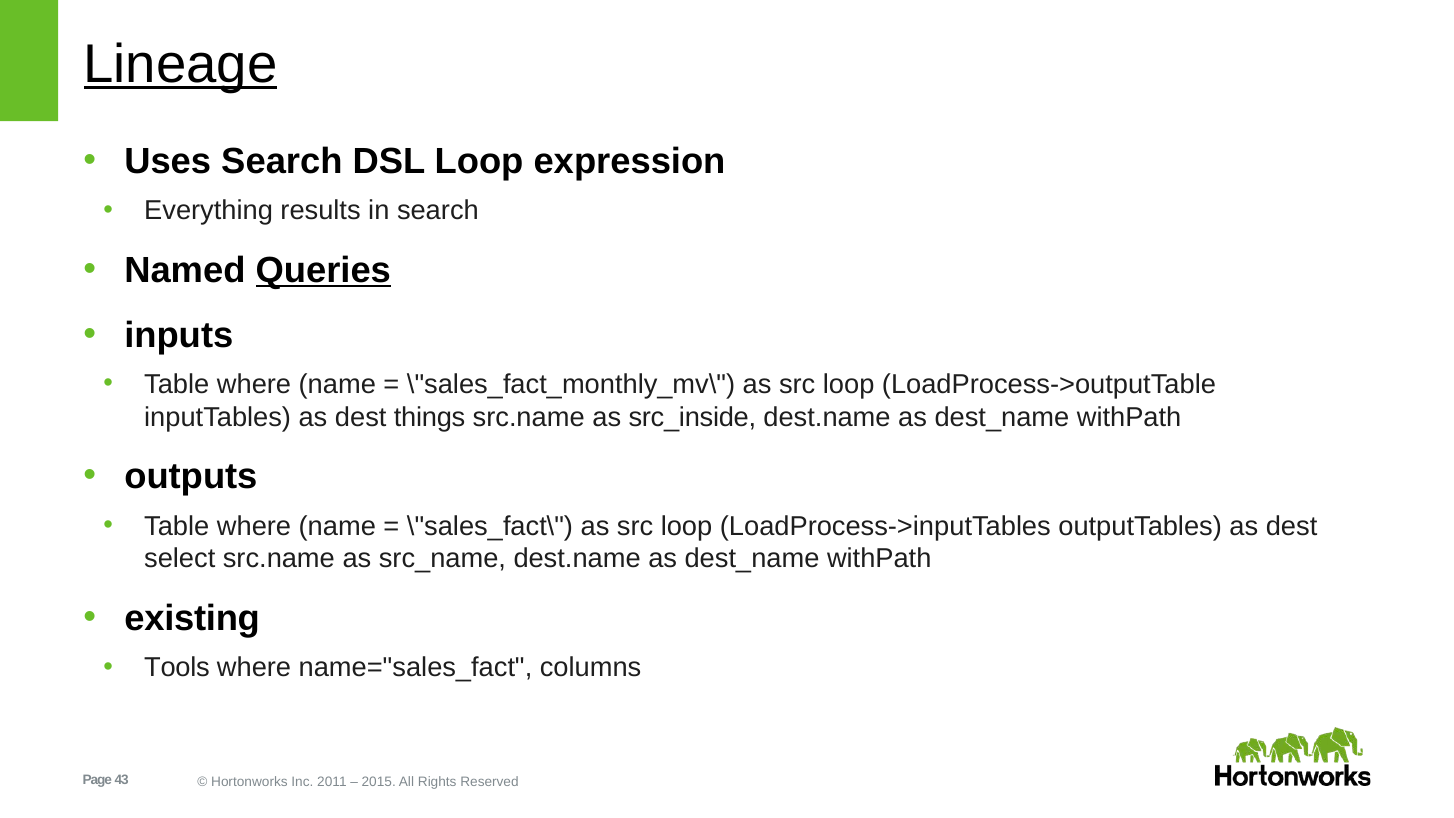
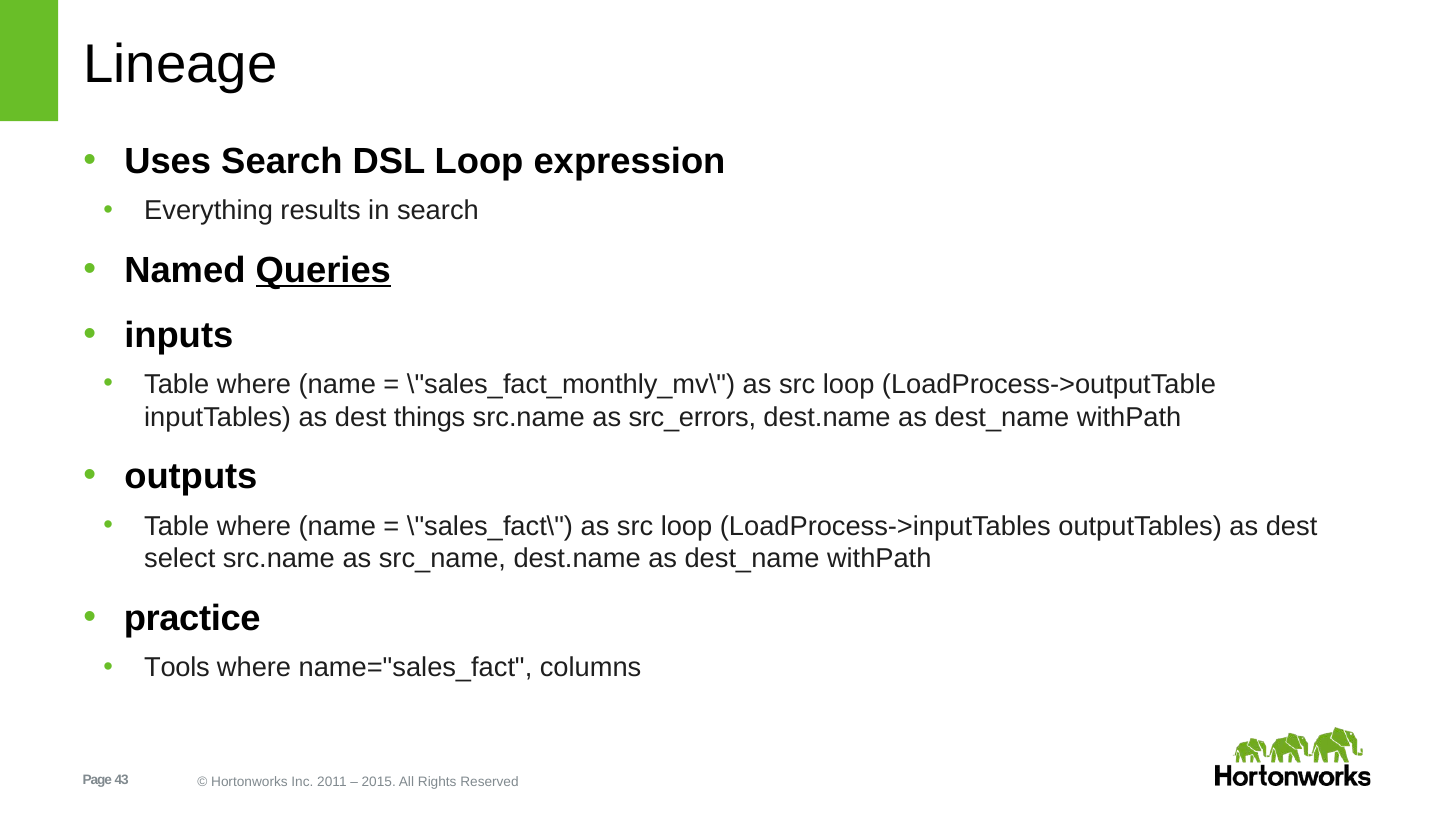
Lineage underline: present -> none (181, 64)
src_inside: src_inside -> src_errors (692, 417)
existing: existing -> practice (192, 618)
